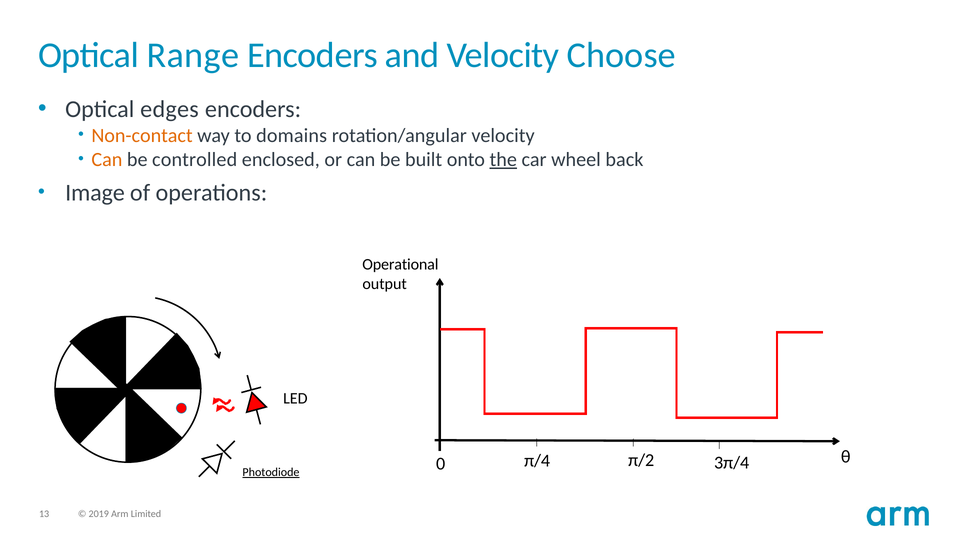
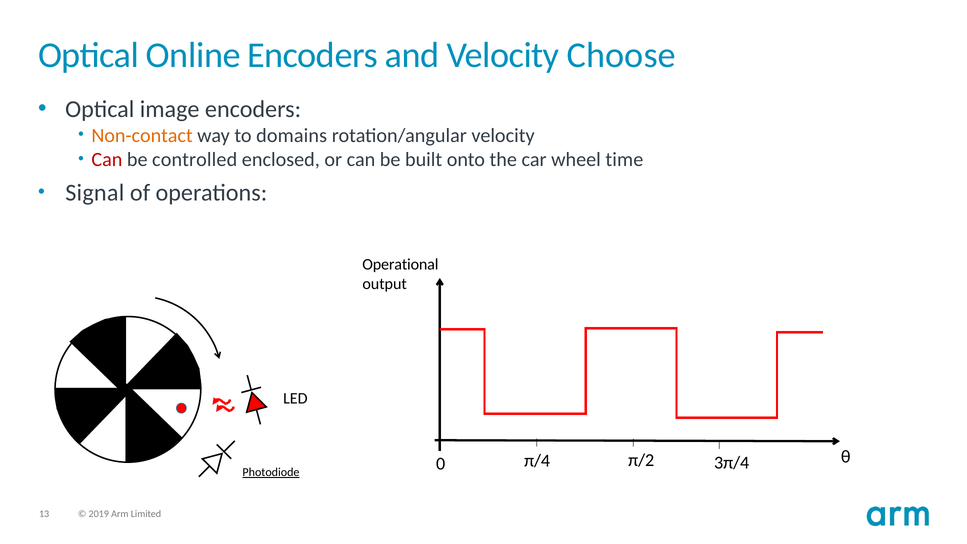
Range: Range -> Online (193, 55)
edges: edges -> image (170, 109)
Can colour: orange -> red (107, 160)
the underline: present -> none (503, 160)
back: back -> time (624, 160)
Image: Image -> Signal (95, 193)
